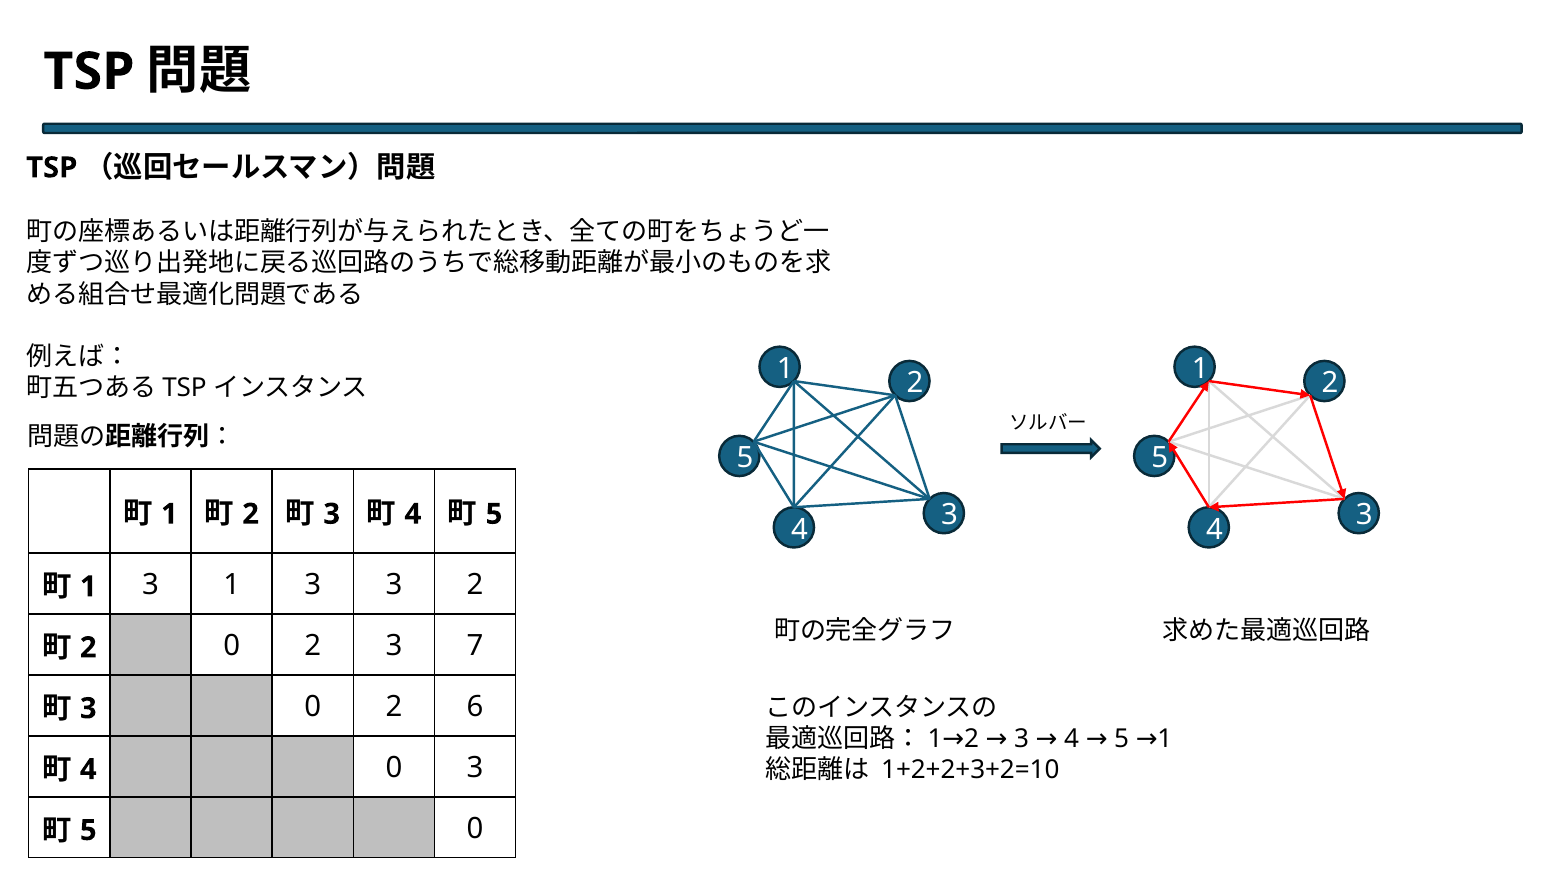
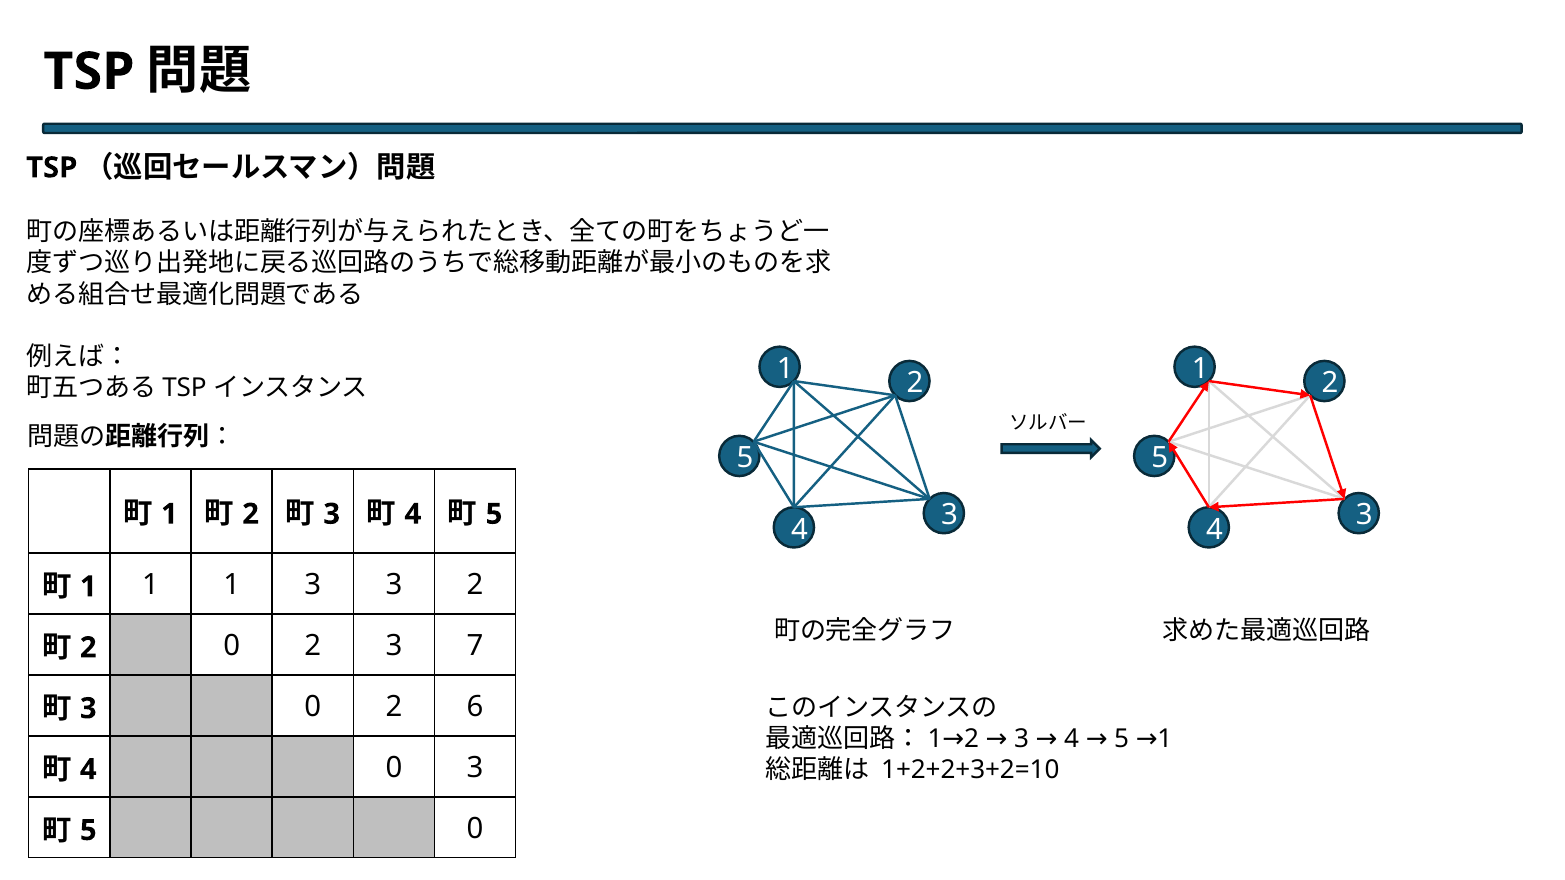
3: 3 -> 1 (151, 585)
